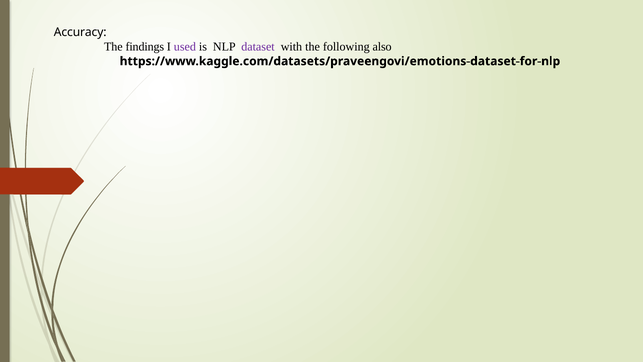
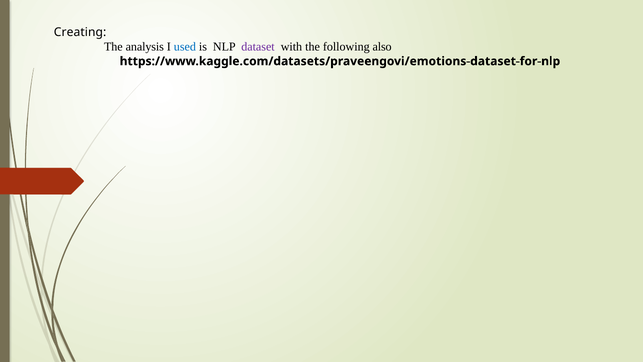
Accuracy: Accuracy -> Creating (80, 32)
findings: findings -> analysis (145, 47)
used colour: purple -> blue (185, 47)
